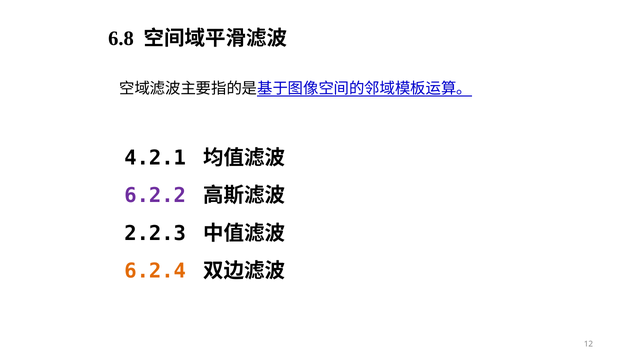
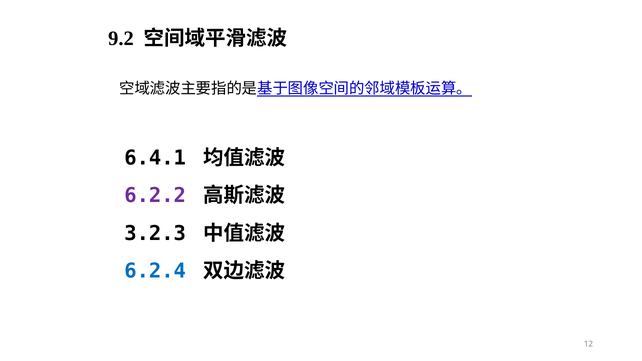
6.8: 6.8 -> 9.2 (121, 38)
4.2.1: 4.2.1 -> 6.4.1 (155, 158)
2.2.3: 2.2.3 -> 3.2.3 (155, 233)
6.2.4 colour: orange -> blue (155, 271)
